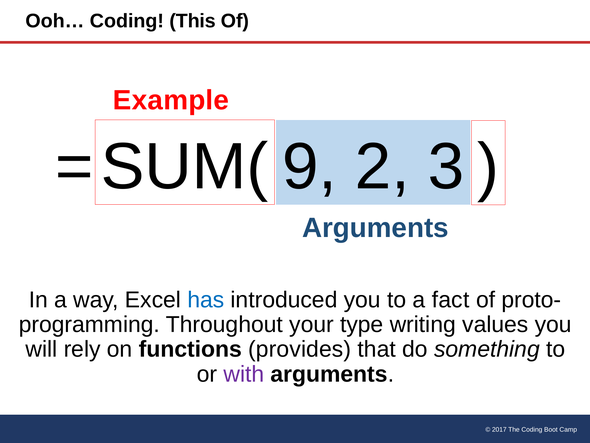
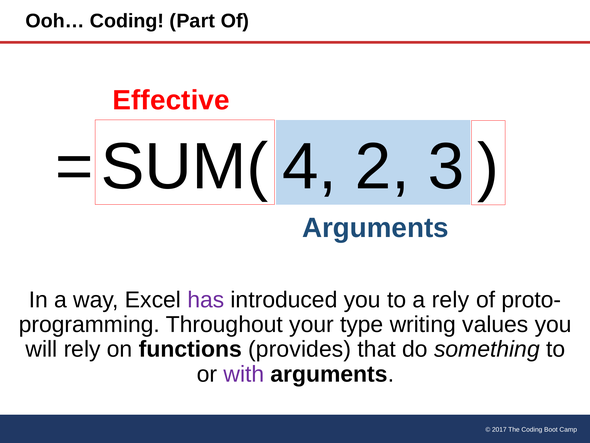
This: This -> Part (192, 21)
Example: Example -> Effective (171, 100)
9: 9 -> 4 (309, 167)
has colour: blue -> purple (206, 300)
a fact: fact -> rely (451, 300)
